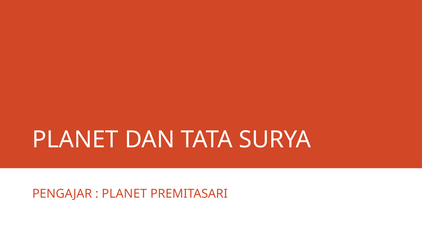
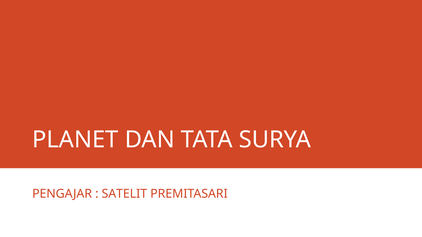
PLANET: PLANET -> SATELIT (124, 194)
